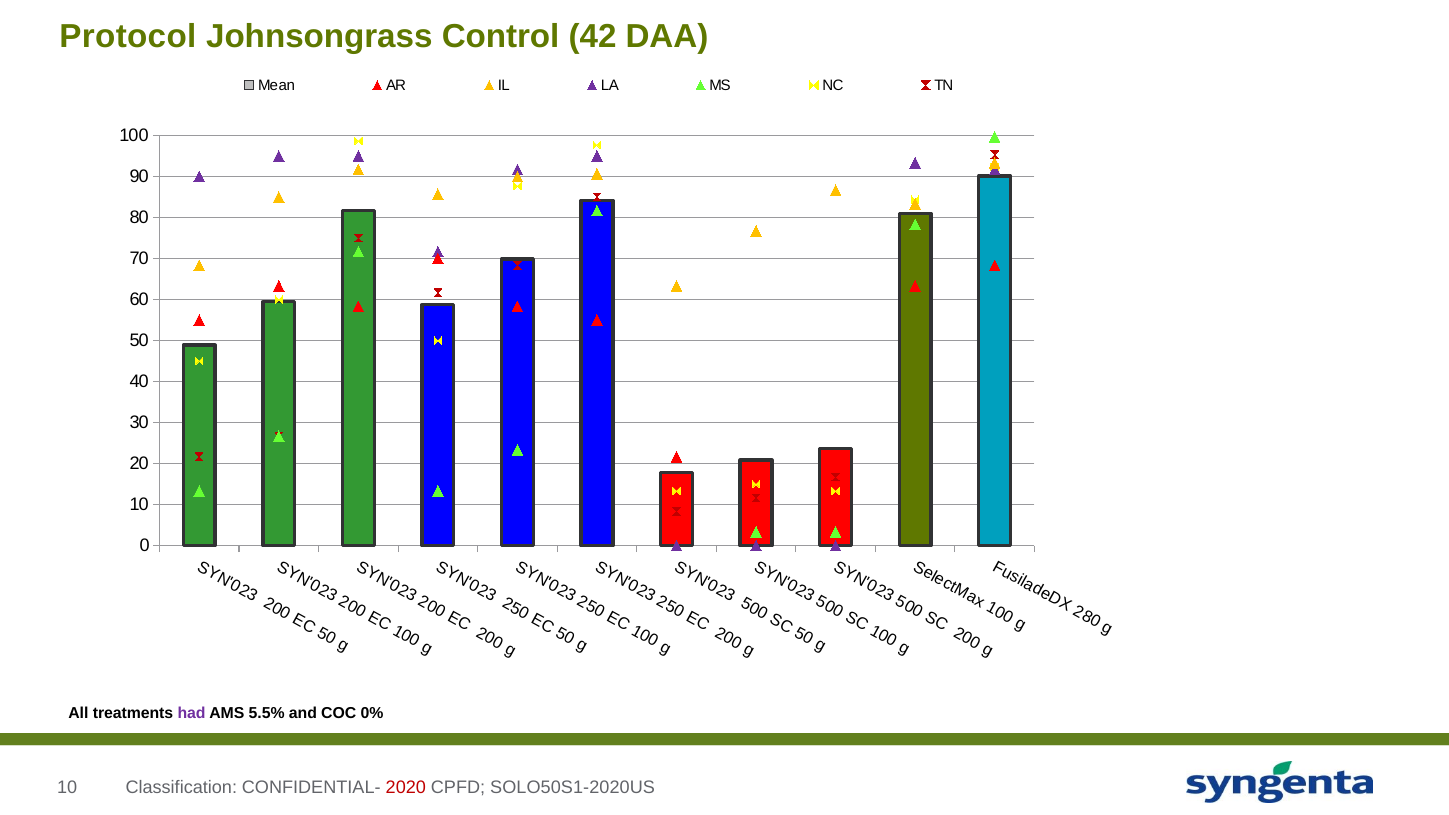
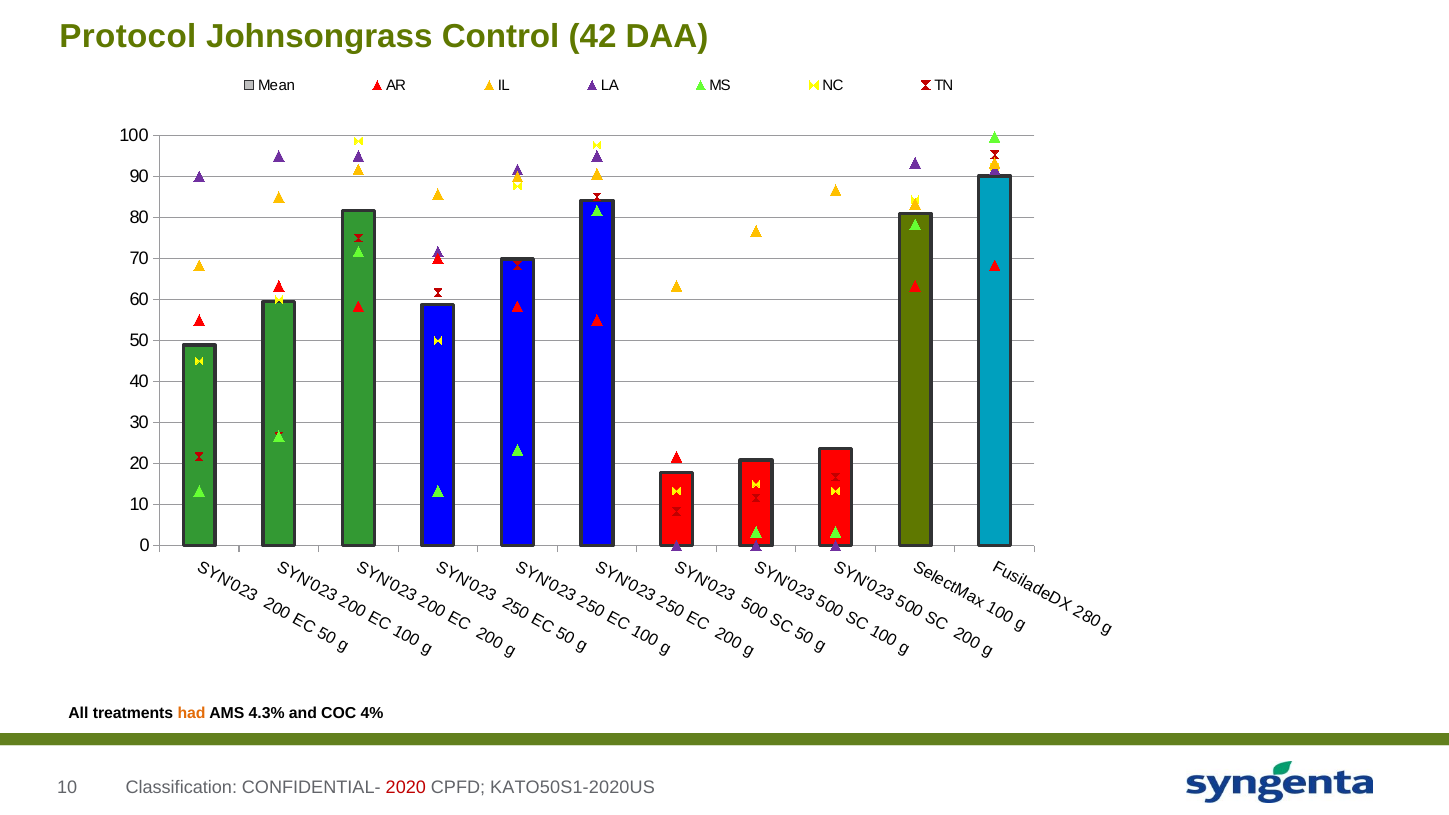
had colour: purple -> orange (192, 713)
5.5%: 5.5% -> 4.3% (267, 713)
0%: 0% -> 4% (372, 713)
SOLO50S1-2020US: SOLO50S1-2020US -> KATO50S1-2020US (573, 788)
